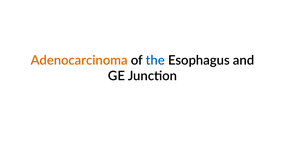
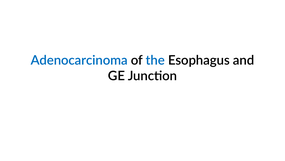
Adenocarcinoma colour: orange -> blue (79, 60)
